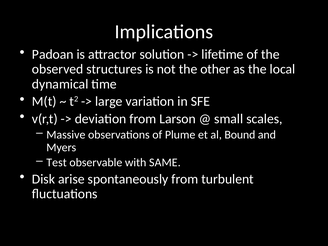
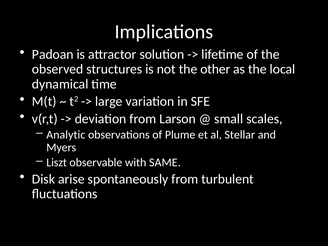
Massive: Massive -> Analytic (66, 135)
Bound: Bound -> Stellar (240, 135)
Test: Test -> Liszt (57, 162)
